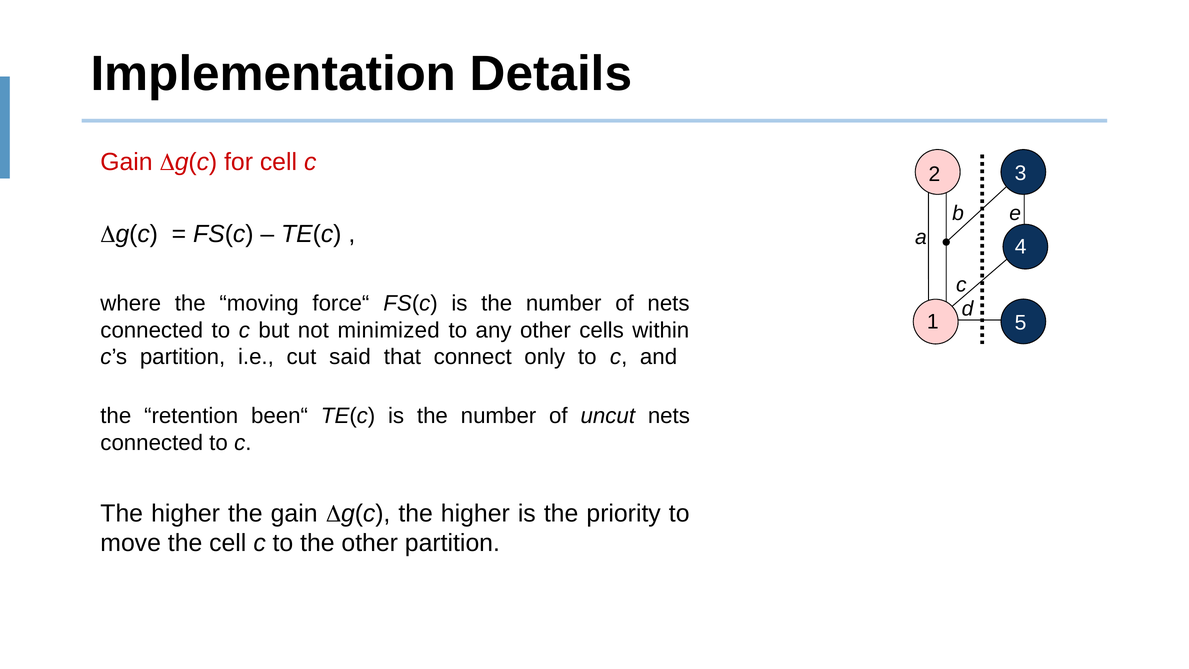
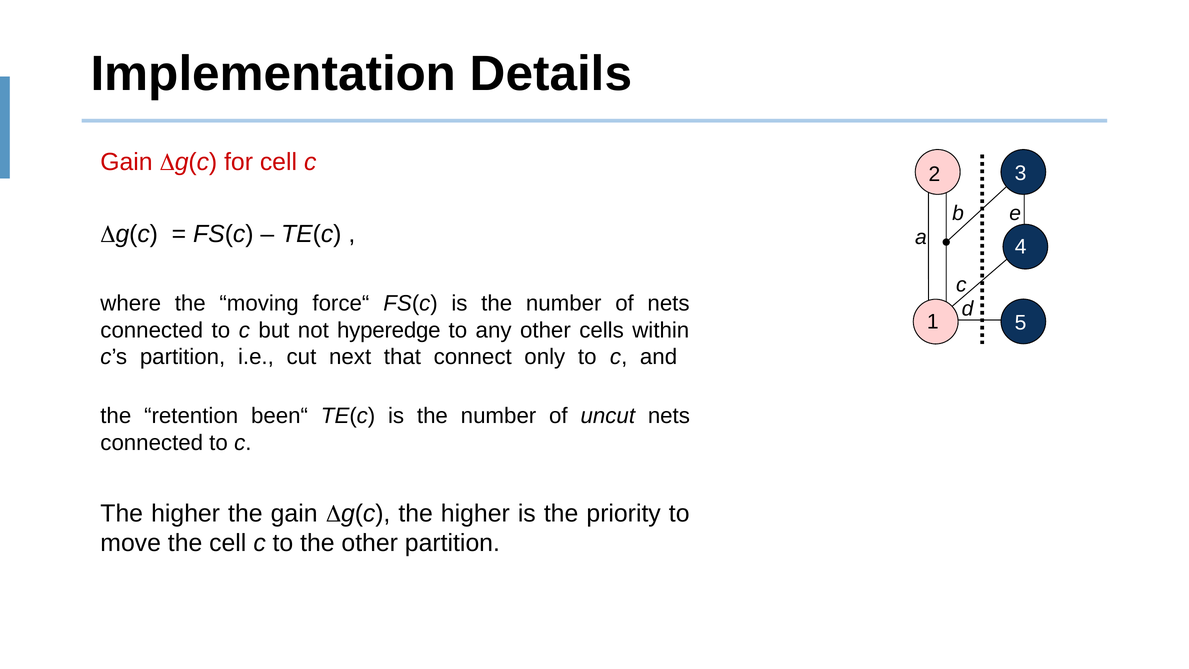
minimized: minimized -> hyperedge (389, 330)
said: said -> next (350, 357)
